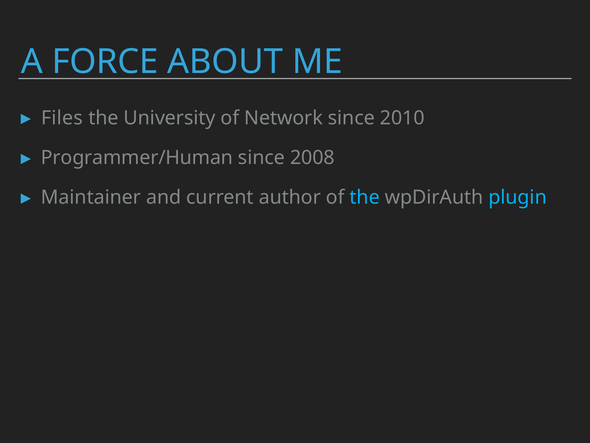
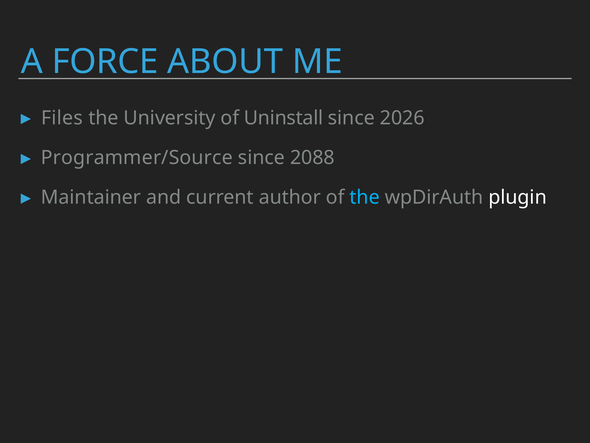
Network: Network -> Uninstall (284, 118)
2010: 2010 -> 2026 (402, 118)
Programmer/Human: Programmer/Human -> Programmer/Source (137, 158)
2008: 2008 -> 2088 (312, 158)
plugin colour: light blue -> white (518, 197)
